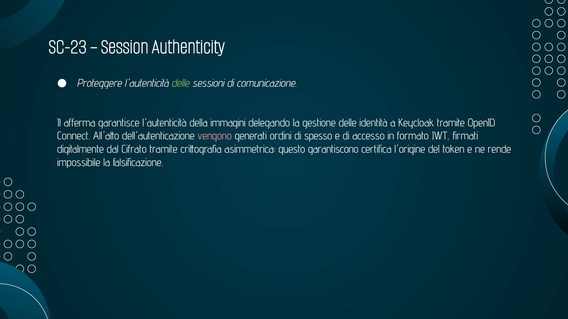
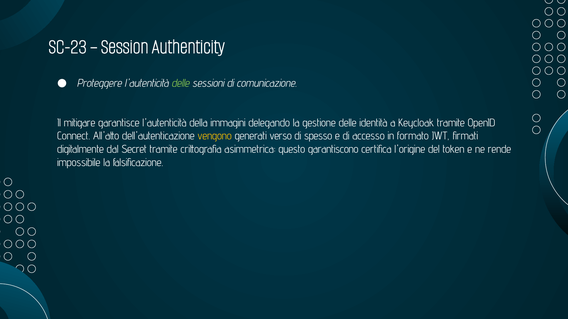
afferma: afferma -> mitigare (80, 123)
vengono colour: pink -> yellow (215, 136)
ordini: ordini -> verso (281, 136)
Cifrato: Cifrato -> Secret (134, 150)
